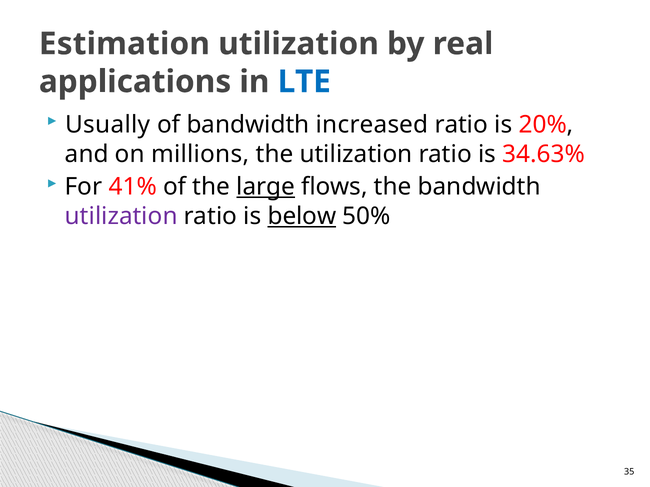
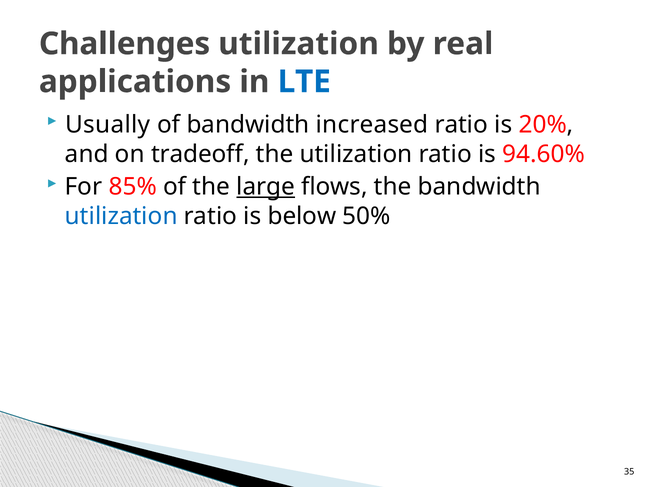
Estimation: Estimation -> Challenges (125, 44)
millions: millions -> tradeoff (200, 154)
34.63%: 34.63% -> 94.60% (544, 154)
41%: 41% -> 85% (133, 187)
utilization colour: purple -> blue (121, 216)
below underline: present -> none (302, 216)
